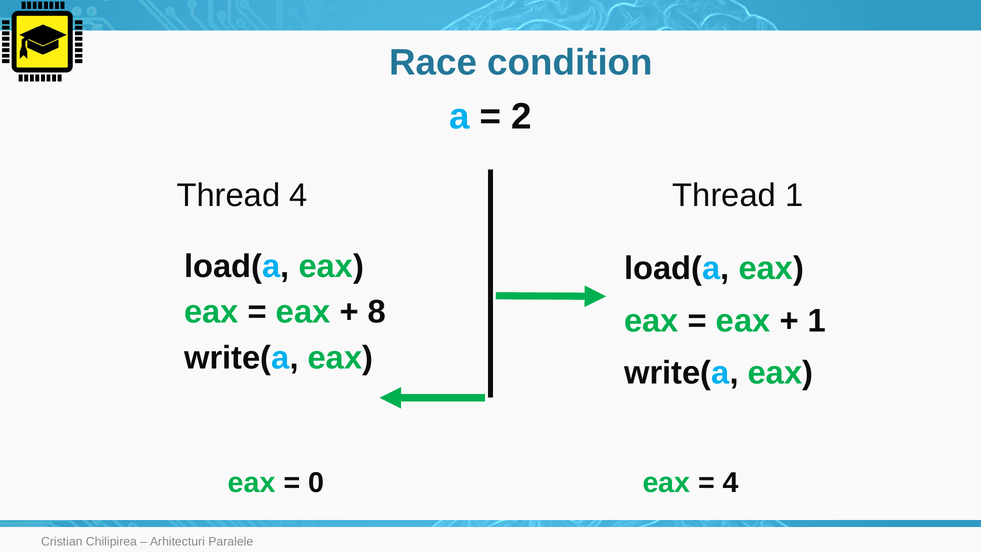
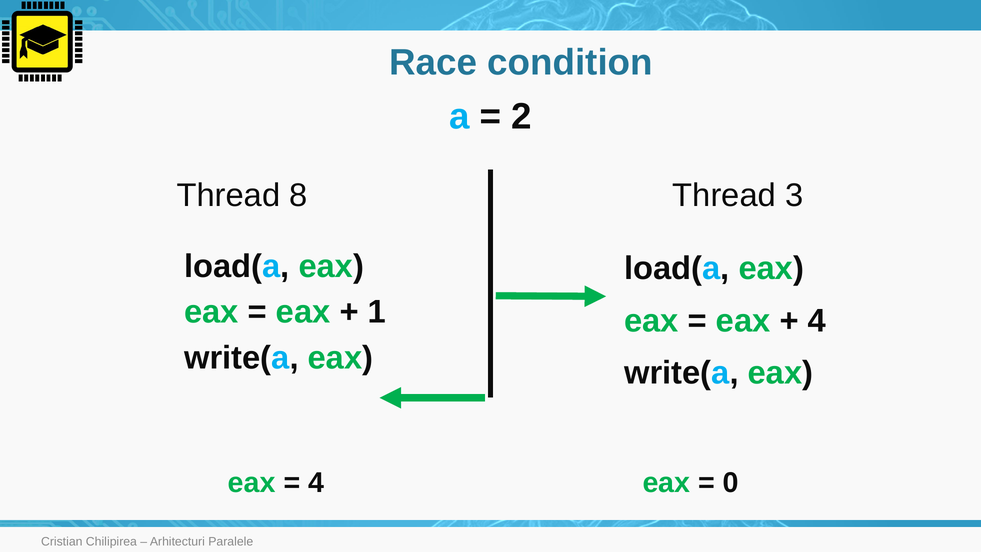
Thread 4: 4 -> 8 (299, 195)
Thread 1: 1 -> 3 (794, 195)
8: 8 -> 1 (377, 312)
1: 1 -> 4 (817, 321)
0: 0 -> 4 (316, 482)
4: 4 -> 0 (731, 482)
